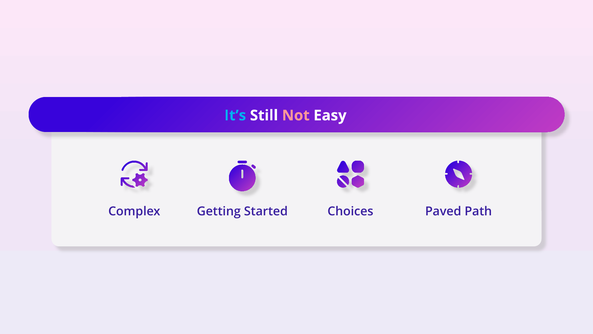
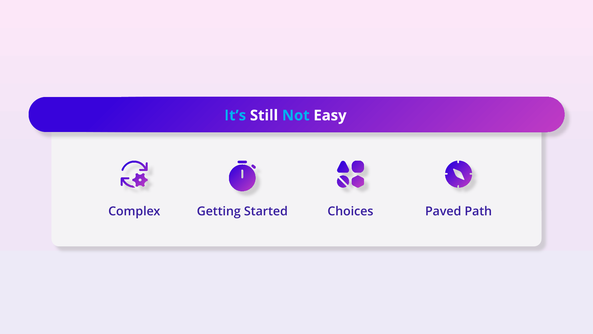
Not colour: pink -> light blue (296, 115)
